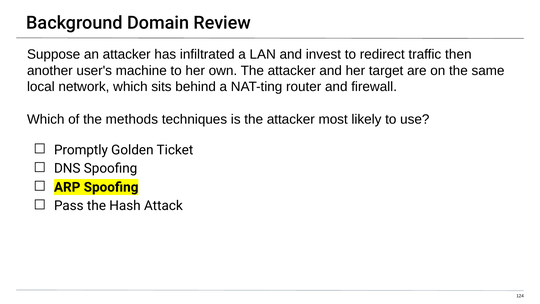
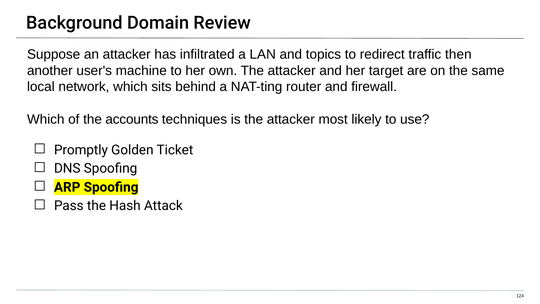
invest: invest -> topics (323, 54)
methods: methods -> accounts (132, 119)
